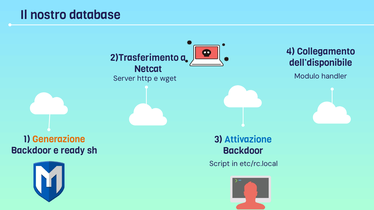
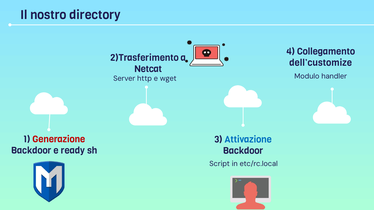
database: database -> directory (95, 15)
dell’disponibile: dell’disponibile -> dell’customize (321, 63)
Generazione colour: orange -> red (59, 140)
